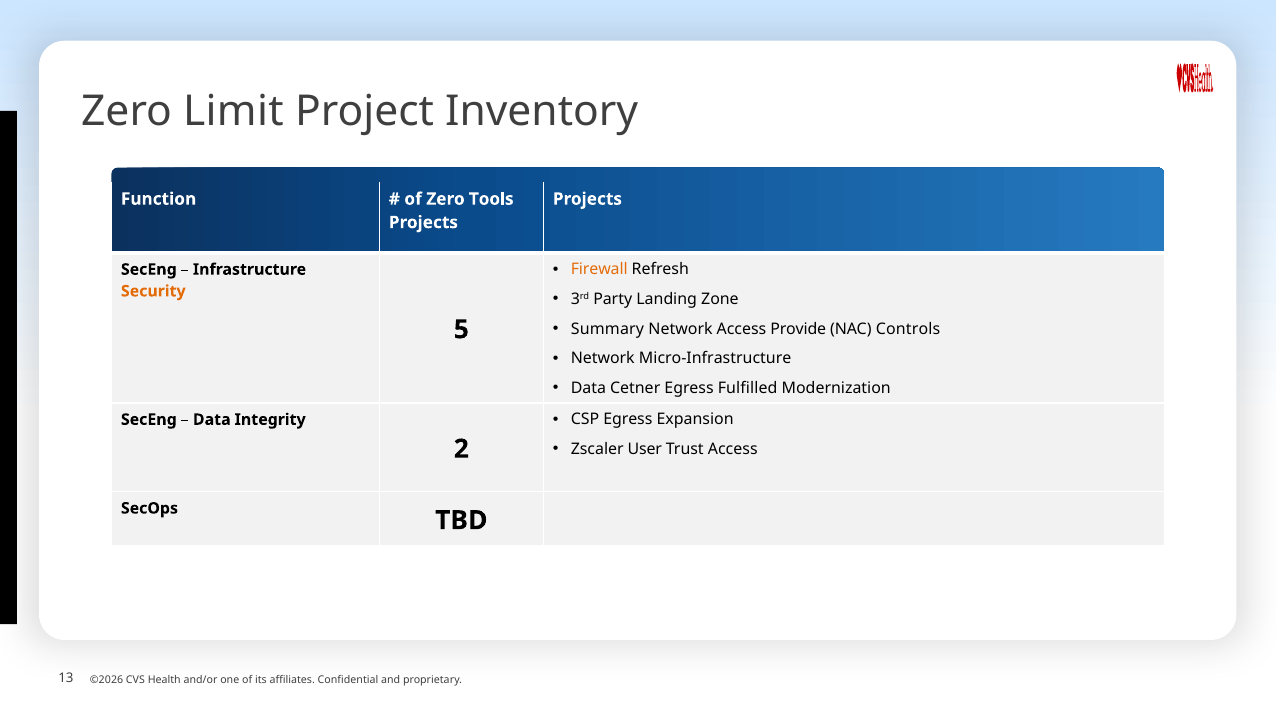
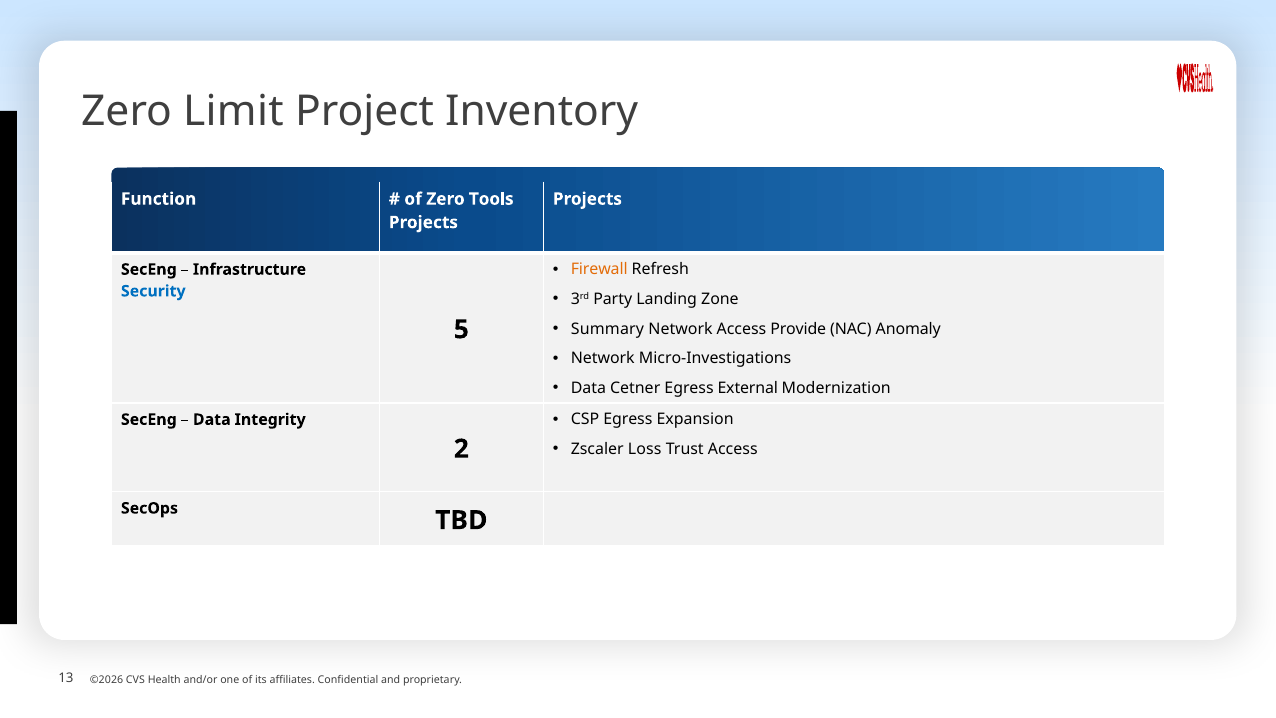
Security colour: orange -> blue (153, 291)
Controls: Controls -> Anomaly (908, 329)
Micro-Infrastructure: Micro-Infrastructure -> Micro-Investigations (715, 358)
Fulfilled: Fulfilled -> External (748, 388)
User: User -> Loss (645, 449)
